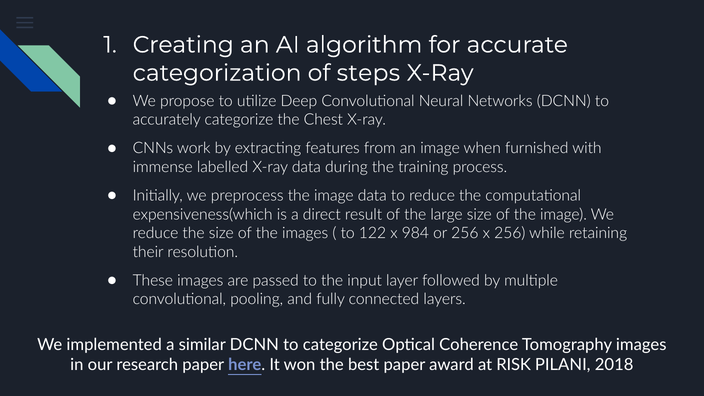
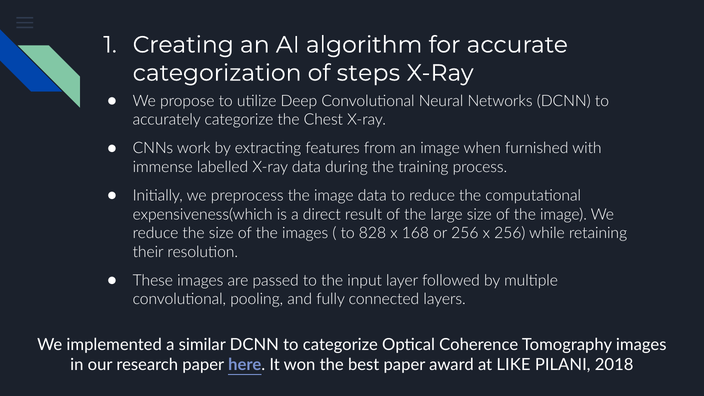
122: 122 -> 828 (372, 233)
984: 984 -> 168 (415, 233)
RISK: RISK -> LIKE (514, 365)
